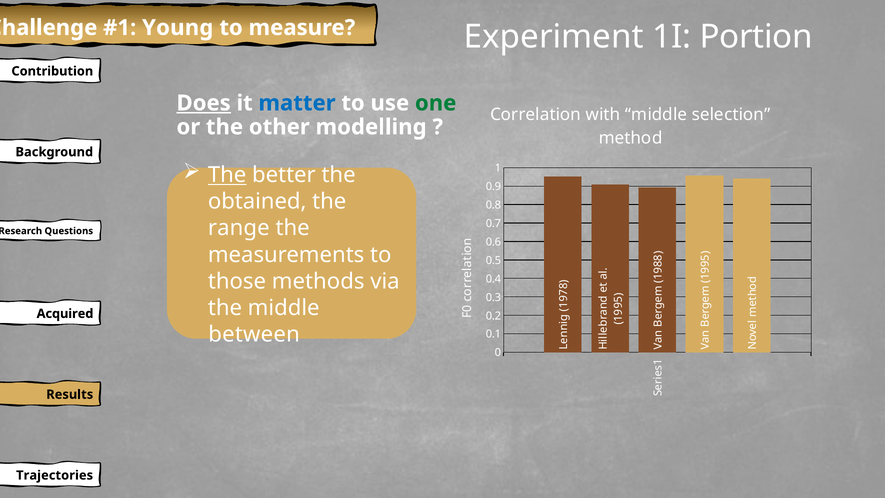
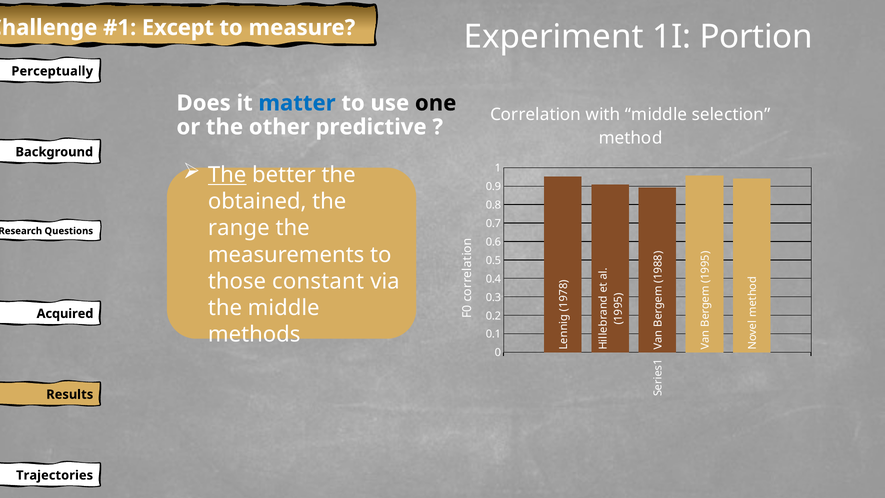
Young: Young -> Except (178, 28)
Contribution: Contribution -> Perceptually (52, 71)
Does underline: present -> none (204, 103)
one colour: green -> black (436, 103)
modelling: modelling -> predictive (371, 127)
methods: methods -> constant (318, 281)
between: between -> methods (254, 334)
